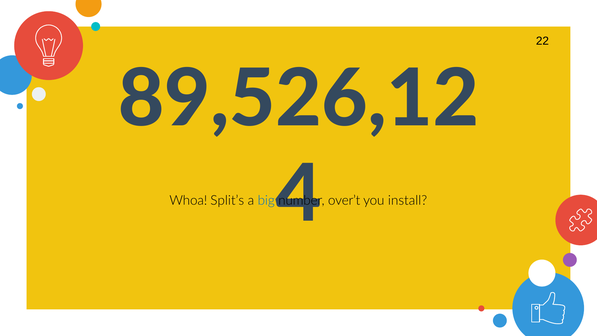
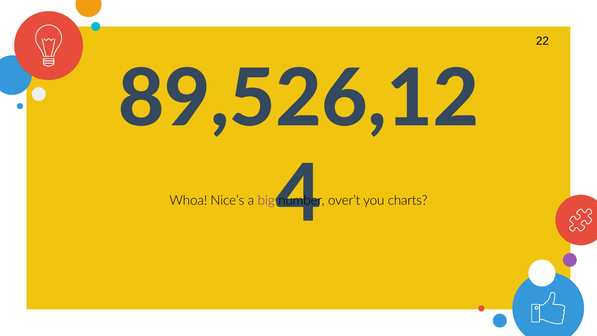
Split’s: Split’s -> Nice’s (227, 200)
big colour: blue -> purple (266, 200)
install: install -> charts (408, 200)
